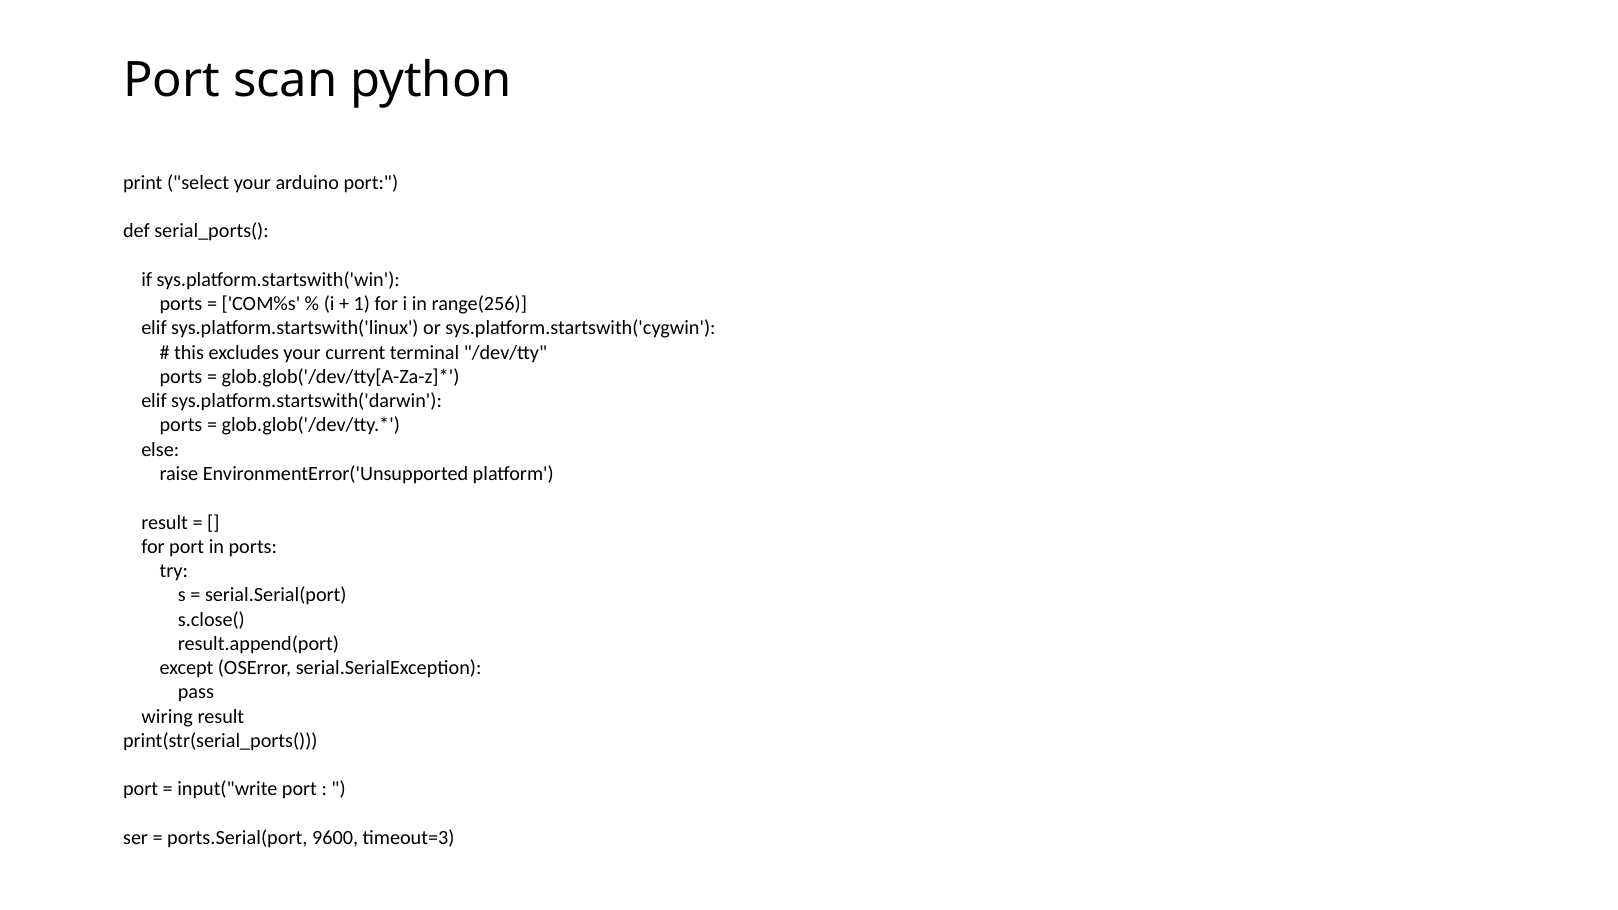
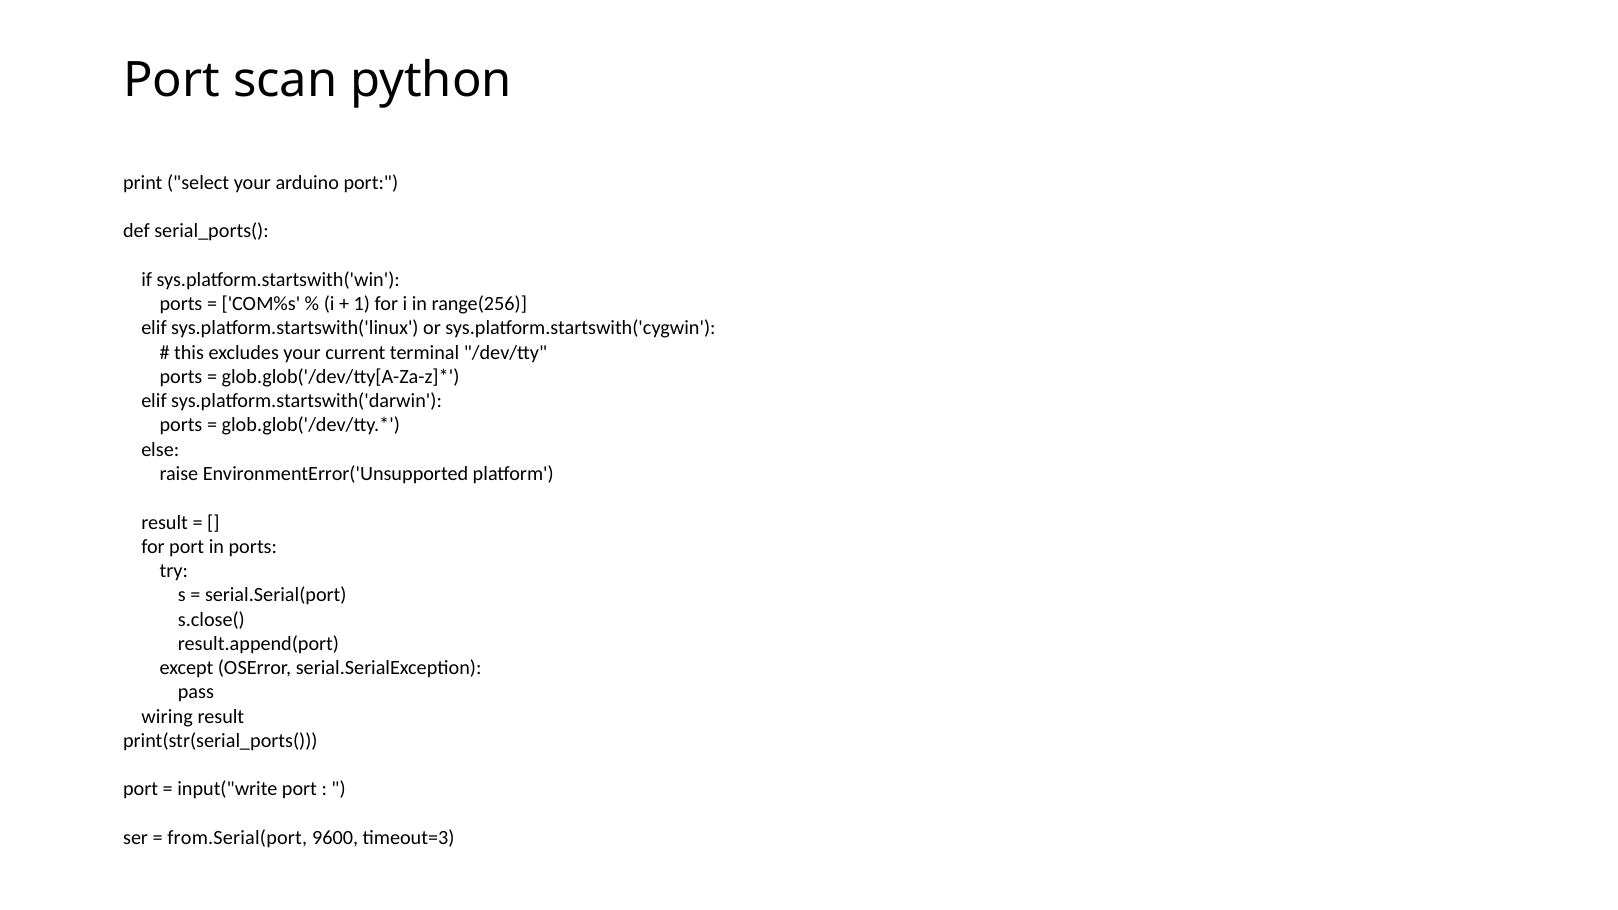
ports.Serial(port: ports.Serial(port -> from.Serial(port (237, 838)
